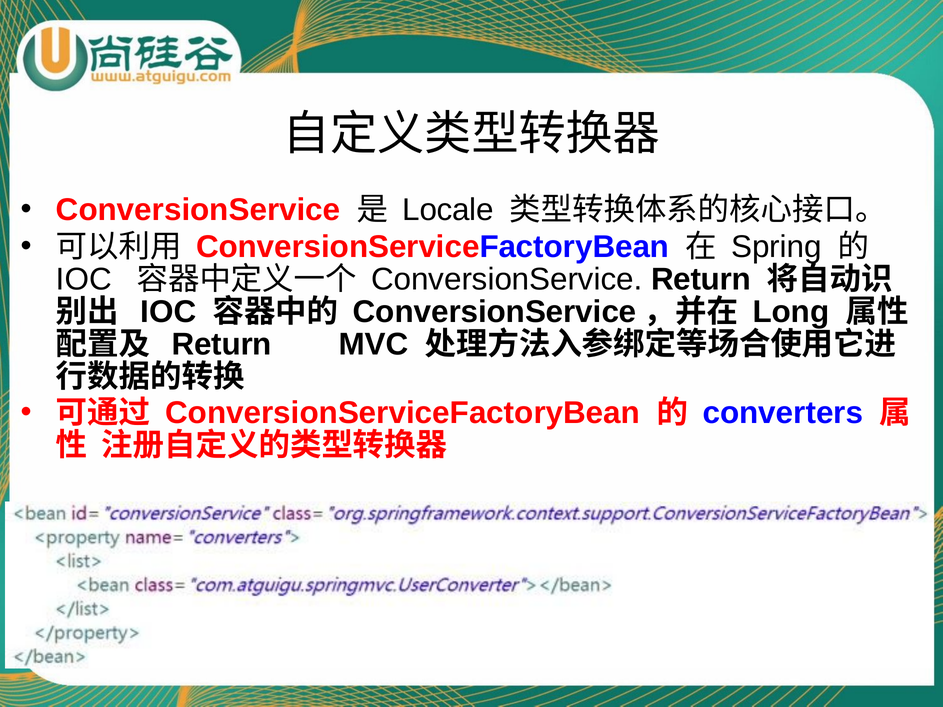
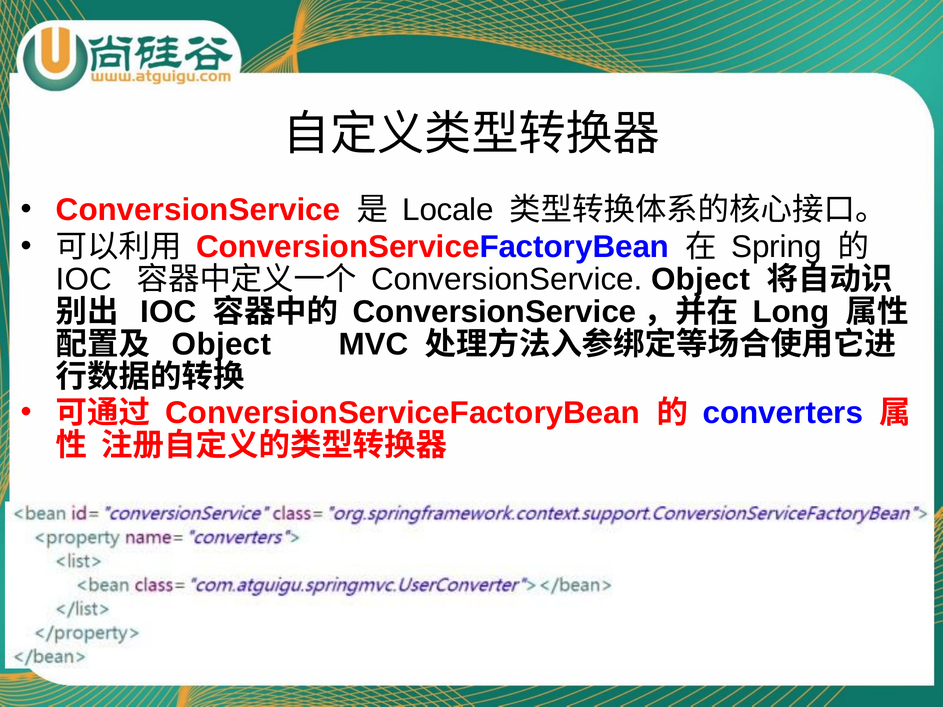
ConversionService Return: Return -> Object (701, 280)
Return: Return -> Object (221, 345)
